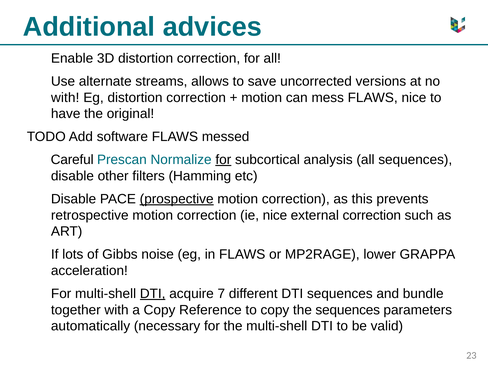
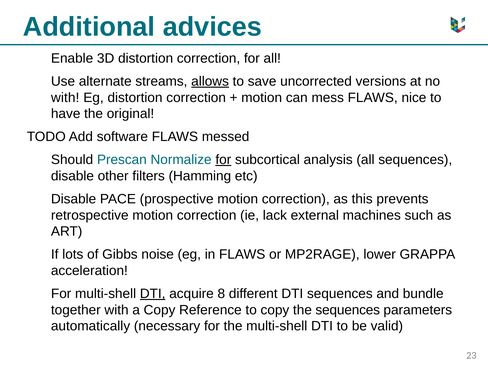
allows underline: none -> present (210, 81)
Careful: Careful -> Should (72, 160)
prospective underline: present -> none (177, 199)
ie nice: nice -> lack (275, 215)
external correction: correction -> machines (372, 215)
7: 7 -> 8 (221, 294)
